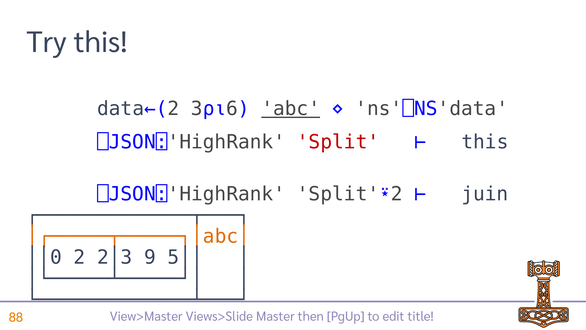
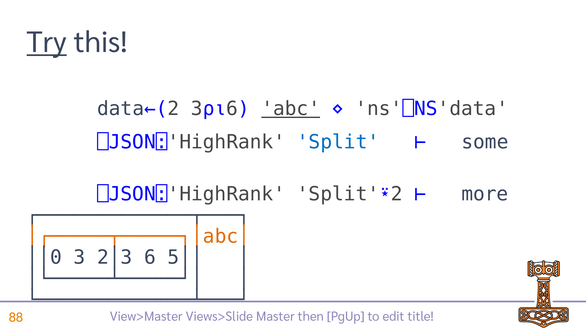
Try underline: none -> present (47, 43)
Split colour: red -> blue (338, 142)
this: this -> some (485, 142)
juin: juin -> more (485, 194)
2: 2 -> 3 (79, 257)
9: 9 -> 6 (150, 257)
